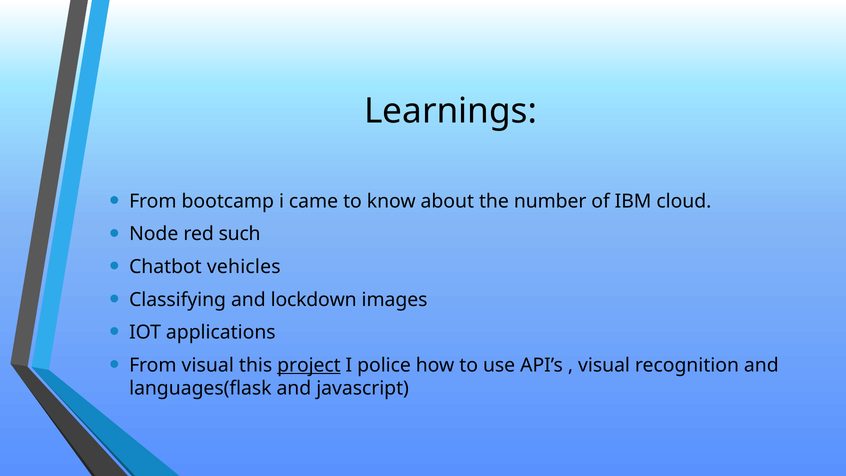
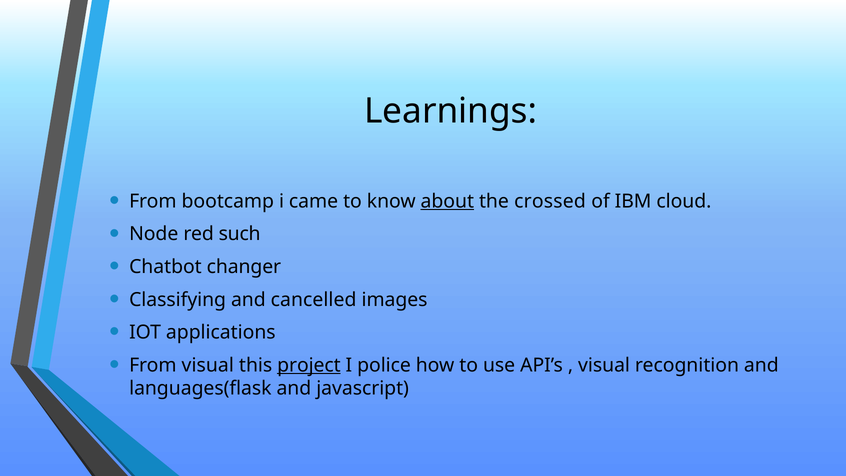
about underline: none -> present (447, 201)
number: number -> crossed (550, 201)
vehicles: vehicles -> changer (244, 267)
lockdown: lockdown -> cancelled (314, 300)
